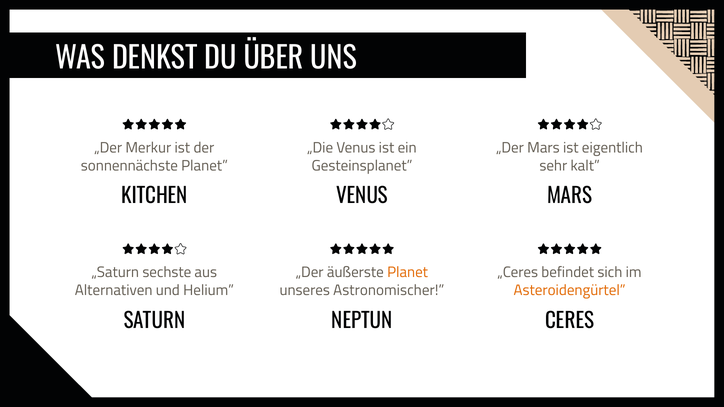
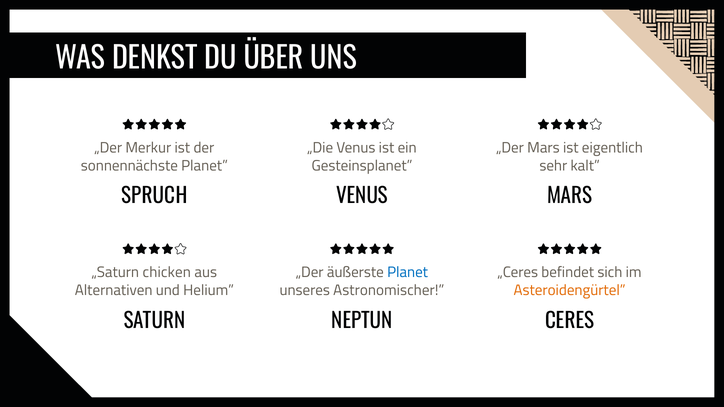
KITCHEN: KITCHEN -> SPRUCH (154, 197)
sechste: sechste -> chicken (167, 273)
Planet colour: orange -> blue (408, 273)
